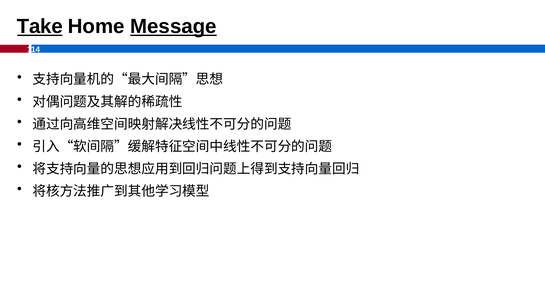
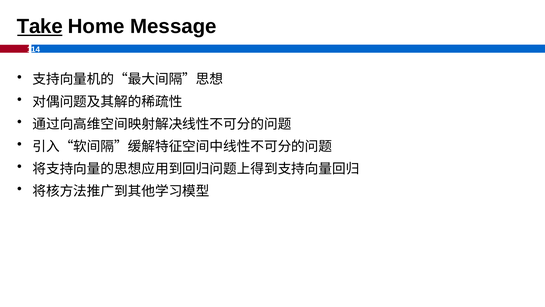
Message underline: present -> none (173, 27)
